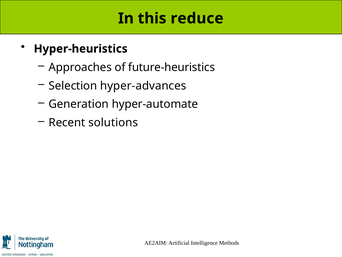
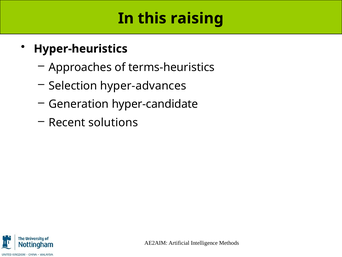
reduce: reduce -> raising (197, 18)
future-heuristics: future-heuristics -> terms-heuristics (172, 67)
hyper-automate: hyper-automate -> hyper-candidate (155, 104)
